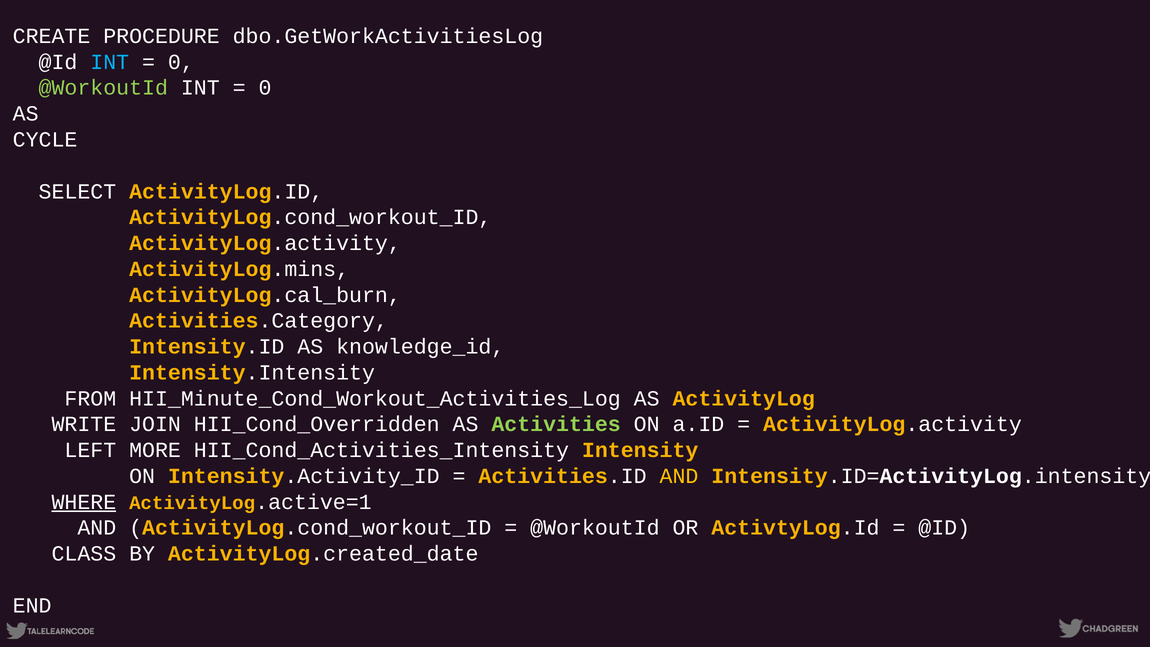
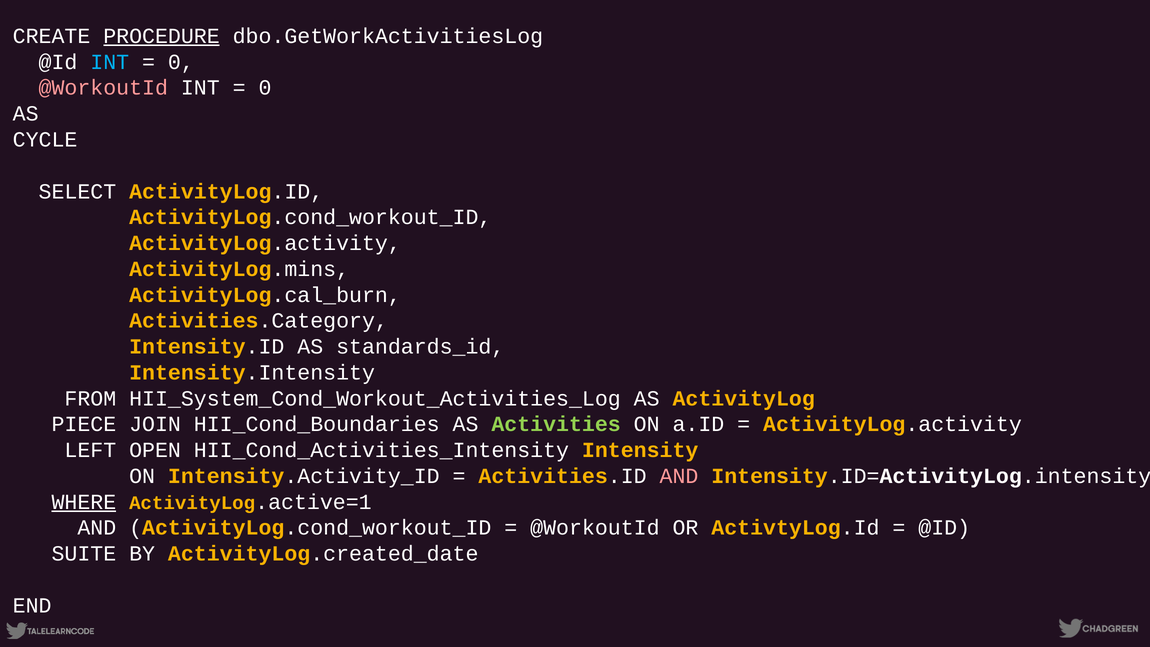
PROCEDURE underline: none -> present (161, 36)
@WorkoutId colour: light green -> pink (103, 88)
knowledge_id: knowledge_id -> standards_id (420, 347)
HII_Minute_Cond_Workout_Activities_Log: HII_Minute_Cond_Workout_Activities_Log -> HII_System_Cond_Workout_Activities_Log (375, 398)
WRITE: WRITE -> PIECE (84, 424)
HII_Cond_Overridden: HII_Cond_Overridden -> HII_Cond_Boundaries (317, 424)
MORE: MORE -> OPEN (155, 450)
AND colour: yellow -> pink (679, 476)
CLASS: CLASS -> SUITE (84, 554)
